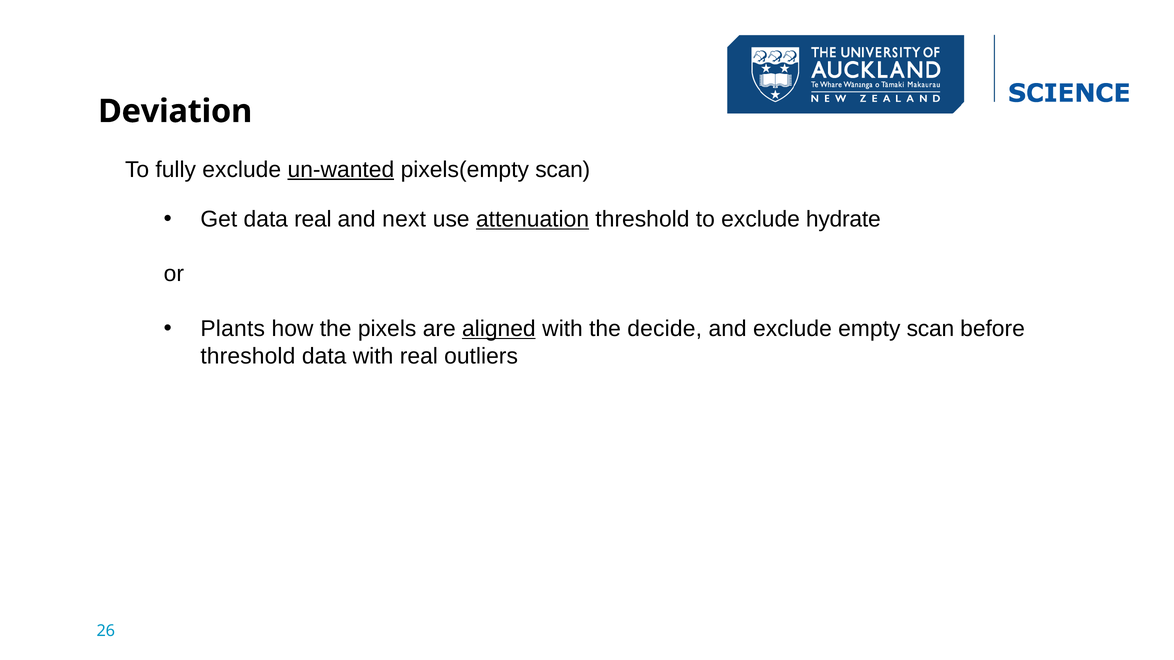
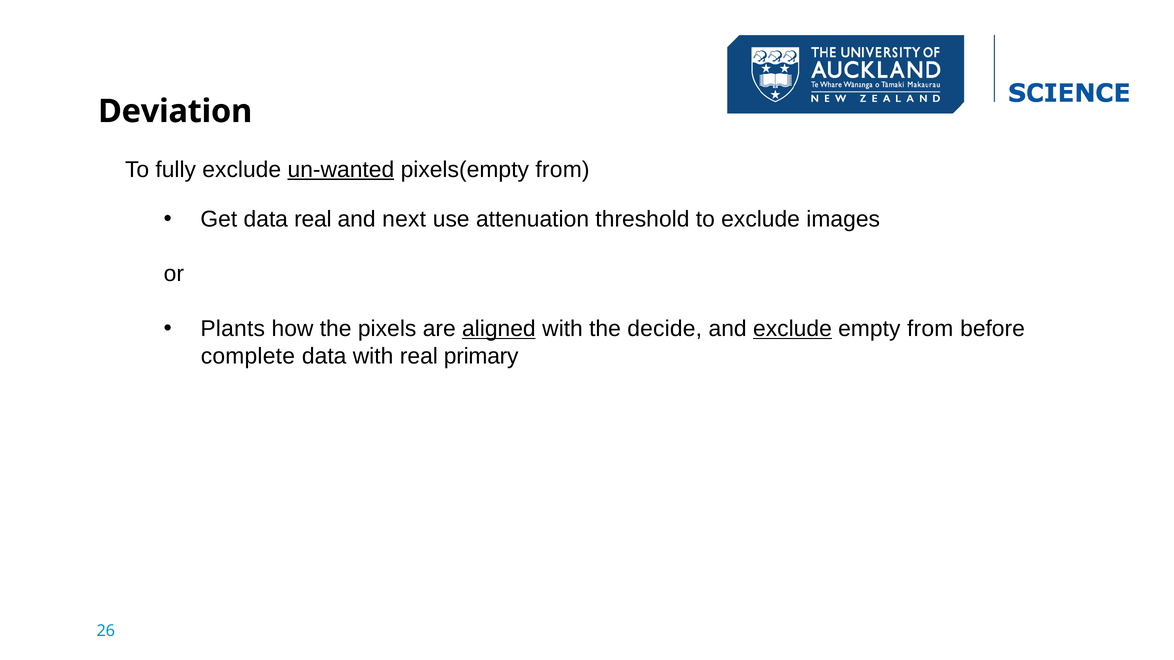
pixels(empty scan: scan -> from (563, 170)
attenuation underline: present -> none (533, 219)
hydrate: hydrate -> images (843, 219)
exclude underline: none -> present (792, 329)
empty scan: scan -> from (930, 329)
threshold: threshold -> complete (248, 356)
outliers: outliers -> primary (481, 356)
